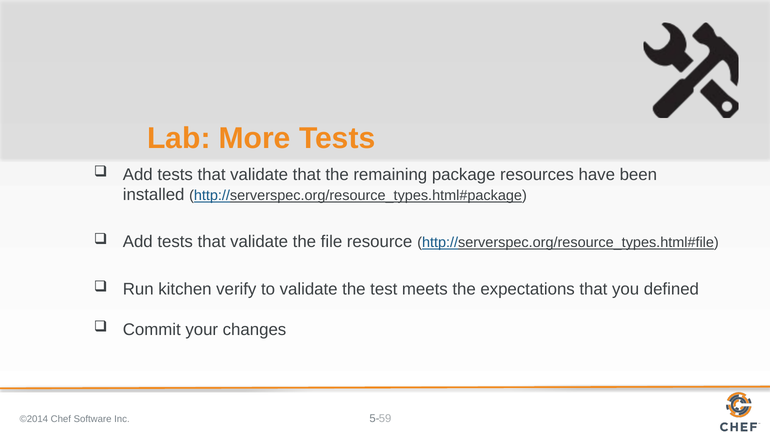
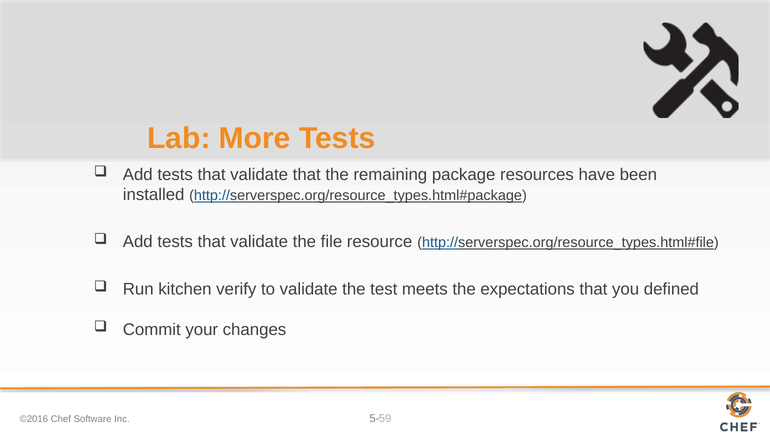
©2014: ©2014 -> ©2016 (34, 419)
